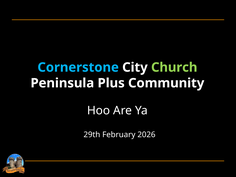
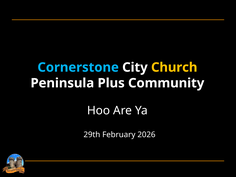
Church colour: light green -> yellow (174, 67)
